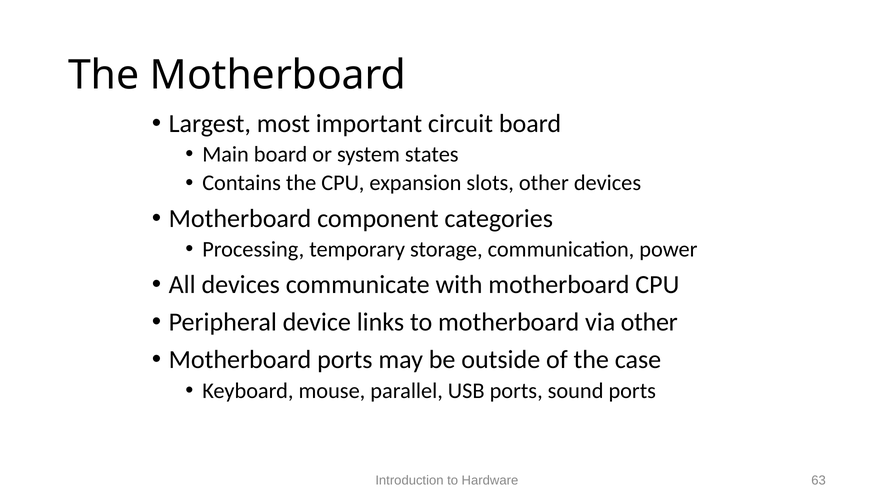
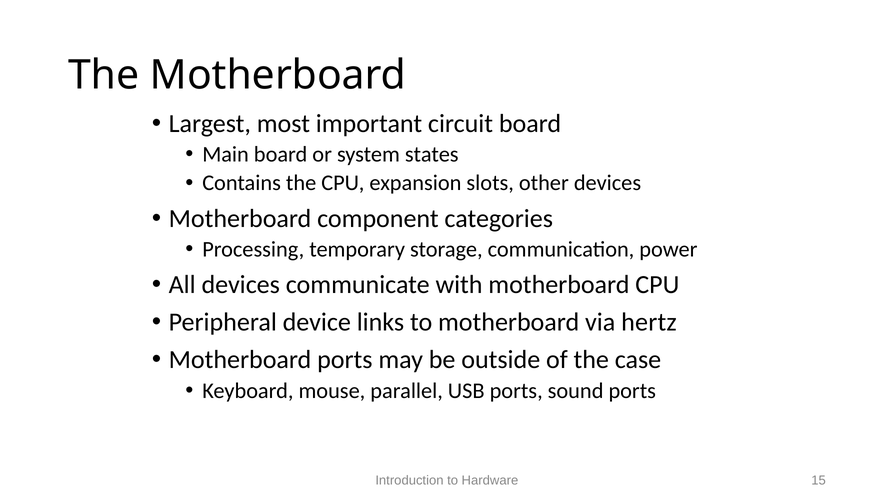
via other: other -> hertz (649, 322)
63: 63 -> 15 (819, 480)
